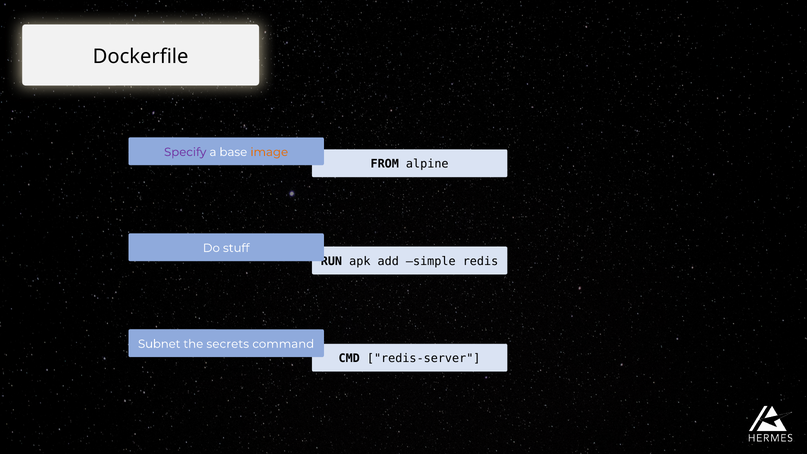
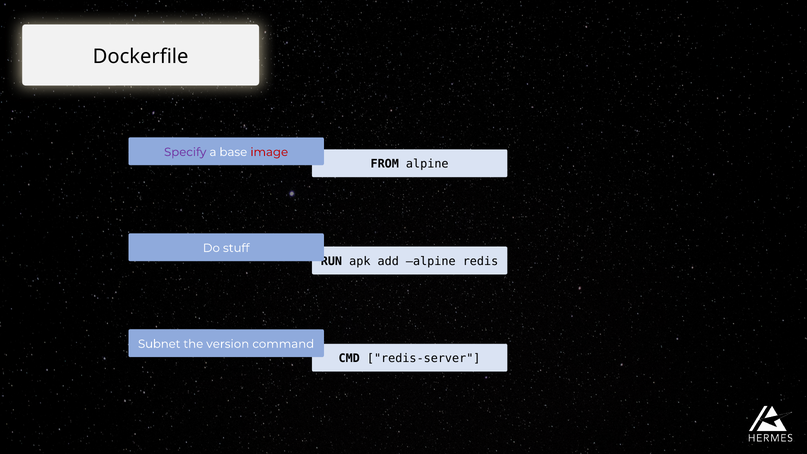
image colour: orange -> red (269, 152)
add simple: simple -> alpine (431, 261)
secrets: secrets -> version (228, 344)
